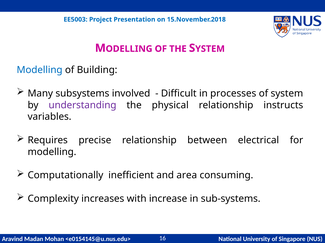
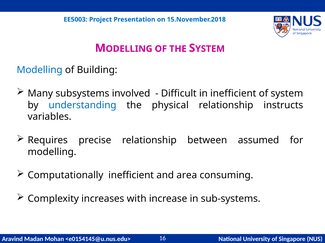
in processes: processes -> inefficient (233, 93)
understanding colour: purple -> blue (83, 105)
electrical: electrical -> assumed (259, 140)
